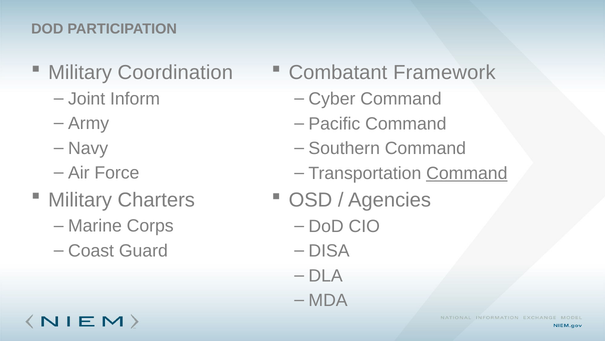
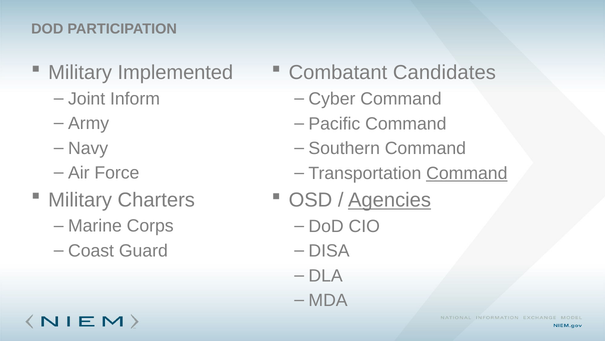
Coordination: Coordination -> Implemented (175, 72)
Framework: Framework -> Candidates (444, 73)
Agencies underline: none -> present (390, 200)
